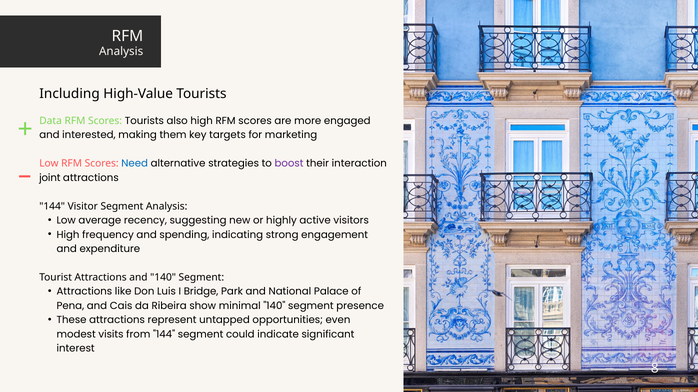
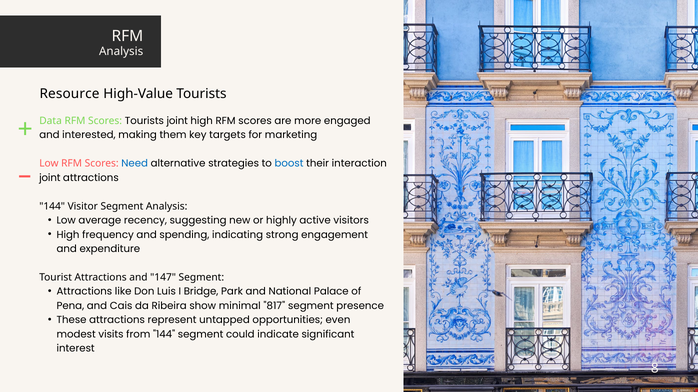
Including: Including -> Resource (69, 94)
Tourists also: also -> joint (177, 121)
boost colour: purple -> blue (289, 164)
and 140: 140 -> 147 (163, 278)
minimal 140: 140 -> 817 (274, 306)
